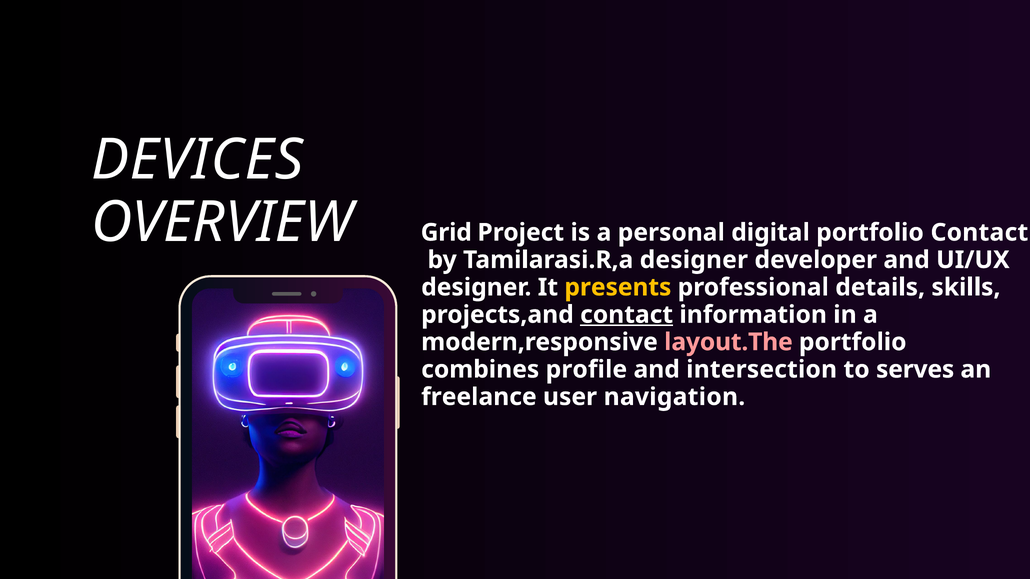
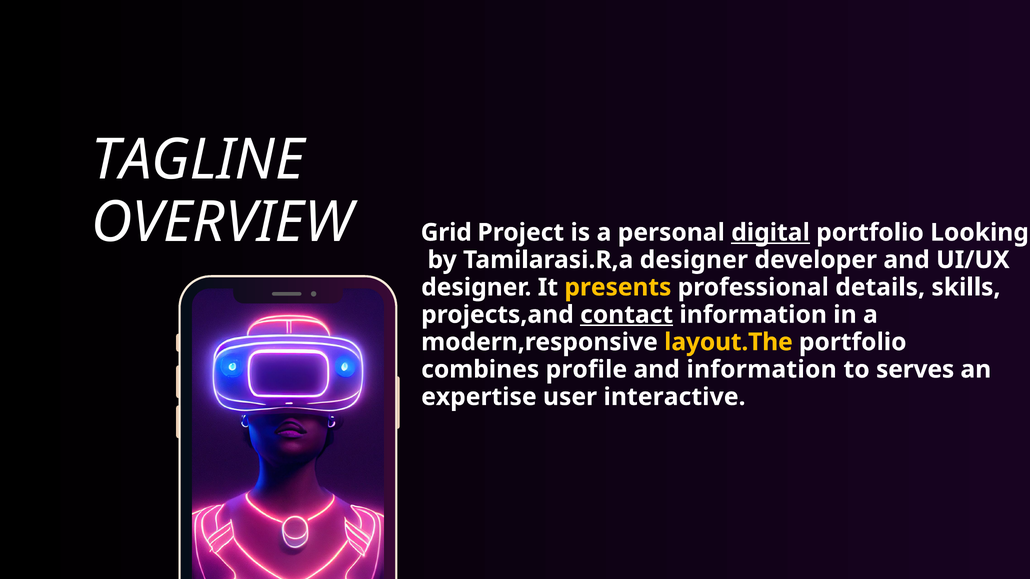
DEVICES: DEVICES -> TAGLINE (198, 160)
digital underline: none -> present (771, 233)
portfolio Contact: Contact -> Looking (980, 233)
layout.The colour: pink -> yellow (728, 342)
and intersection: intersection -> information (762, 370)
freelance: freelance -> expertise (479, 397)
navigation: navigation -> interactive (674, 397)
